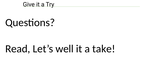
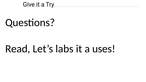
well: well -> labs (64, 49)
take: take -> uses (104, 49)
